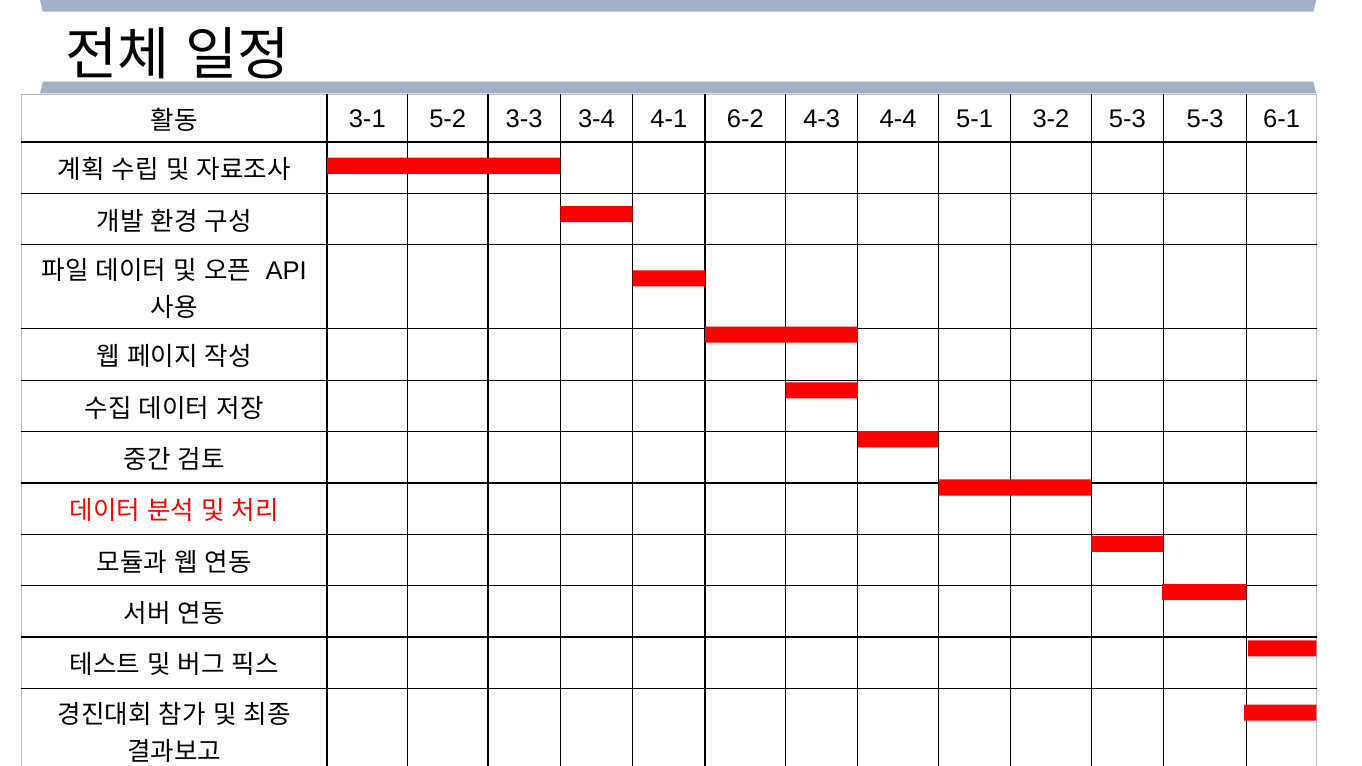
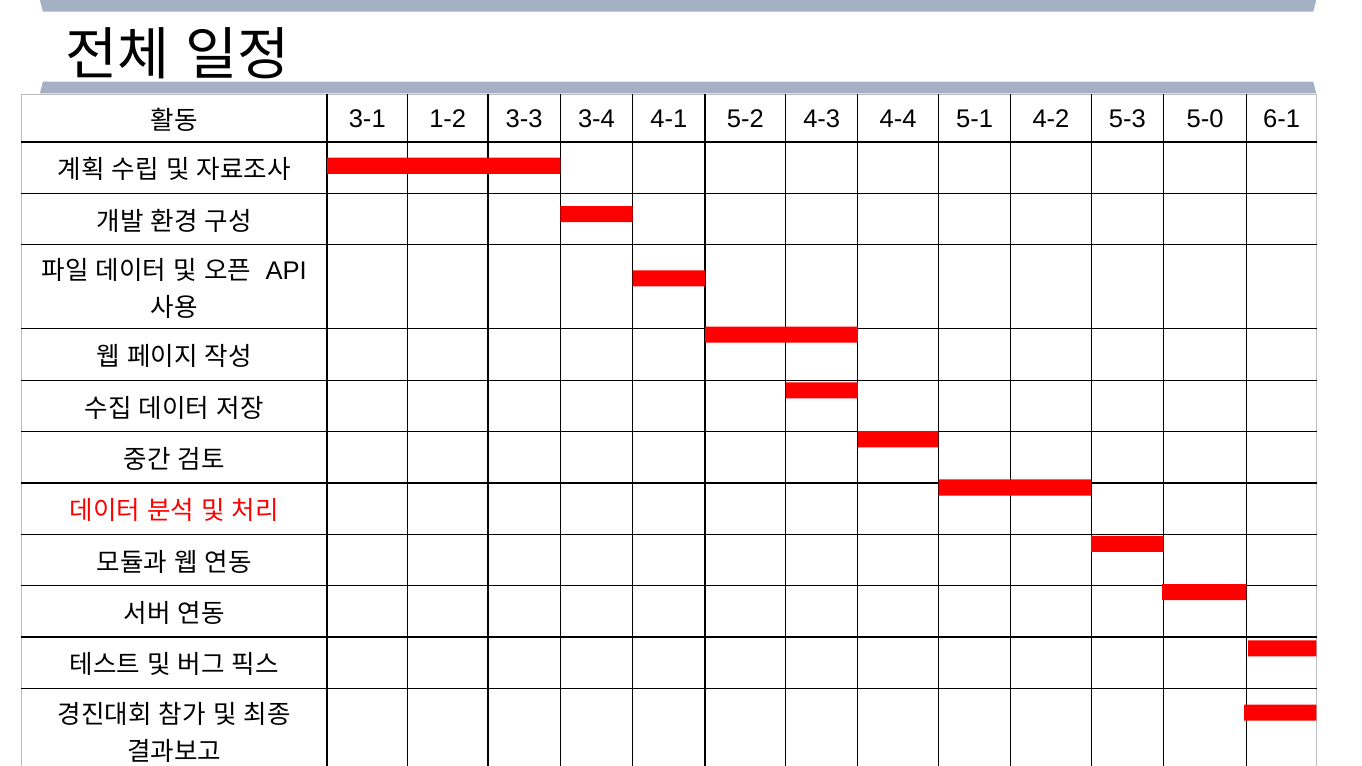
5-2: 5-2 -> 1-2 (448, 119)
6-2: 6-2 -> 5-2 (745, 119)
3-2: 3-2 -> 4-2 (1051, 119)
5-3 5-3: 5-3 -> 5-0 (1205, 119)
